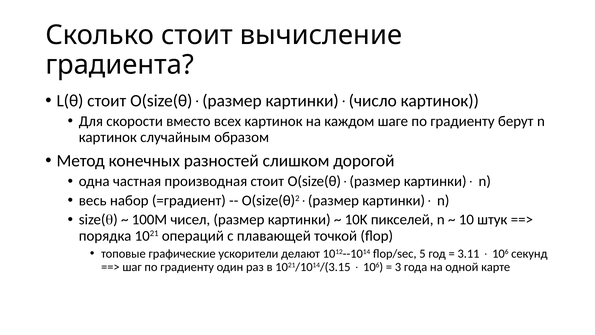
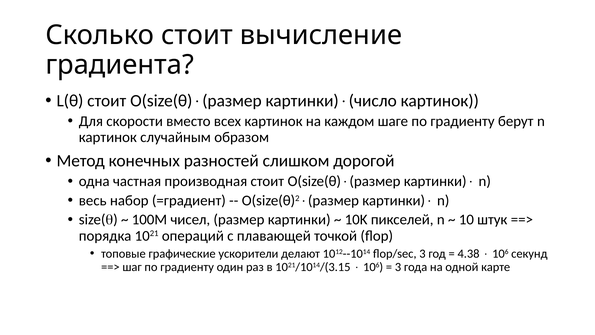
flop/sec 5: 5 -> 3 (422, 253)
3.11: 3.11 -> 4.38 (468, 253)
